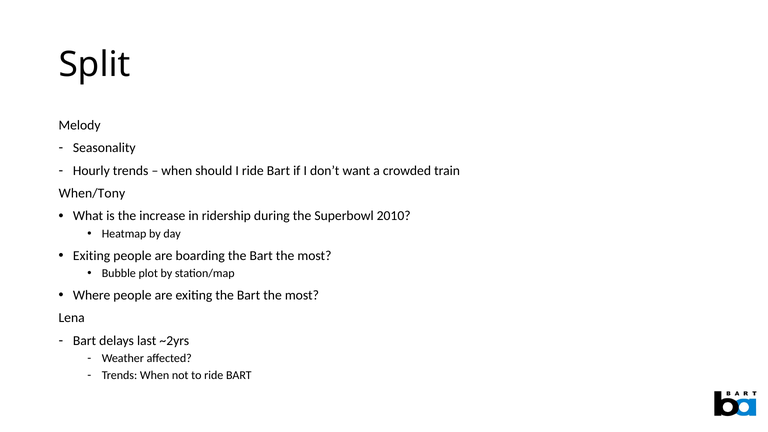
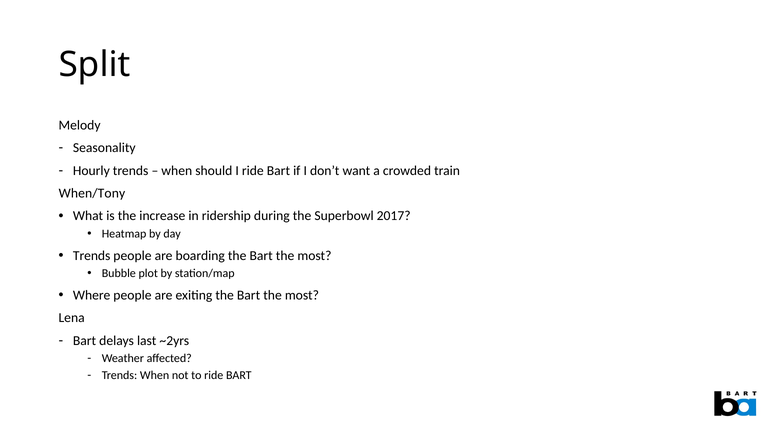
2010: 2010 -> 2017 (394, 216)
Exiting: Exiting -> Trends (92, 256)
